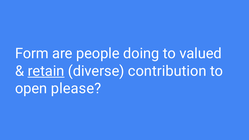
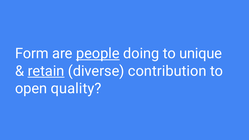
people underline: none -> present (98, 54)
valued: valued -> unique (201, 54)
please: please -> quality (76, 88)
